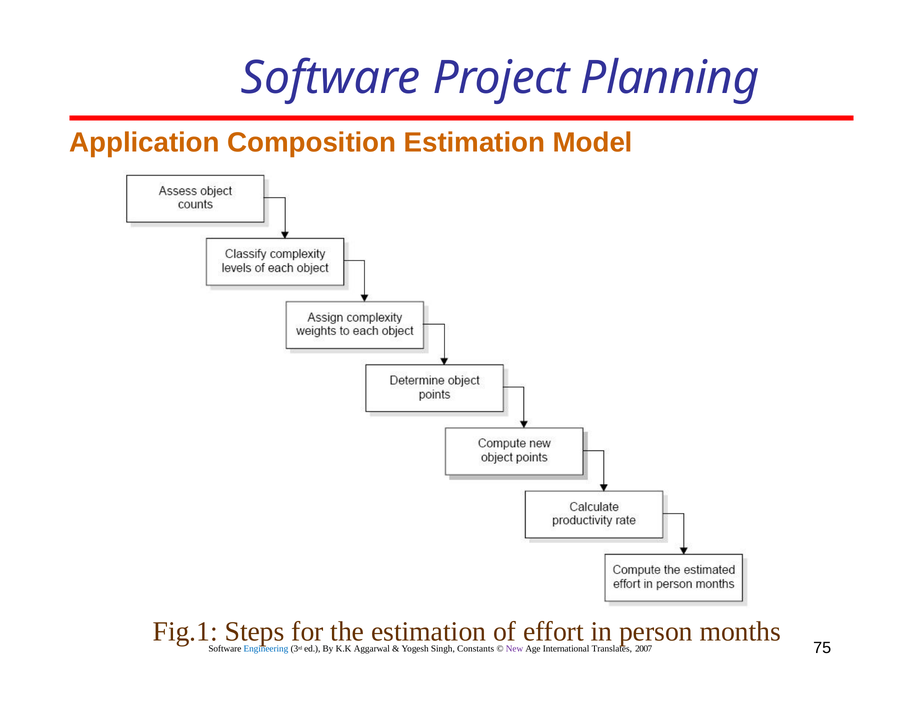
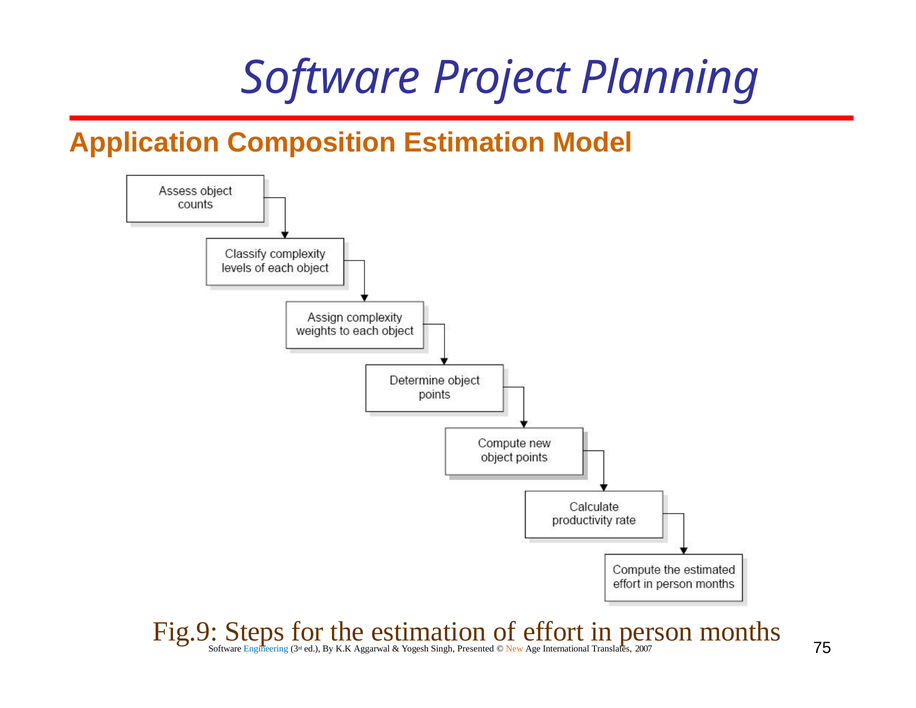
Fig.1: Fig.1 -> Fig.9 (185, 631)
Constants: Constants -> Presented (476, 648)
New colour: purple -> orange (515, 648)
